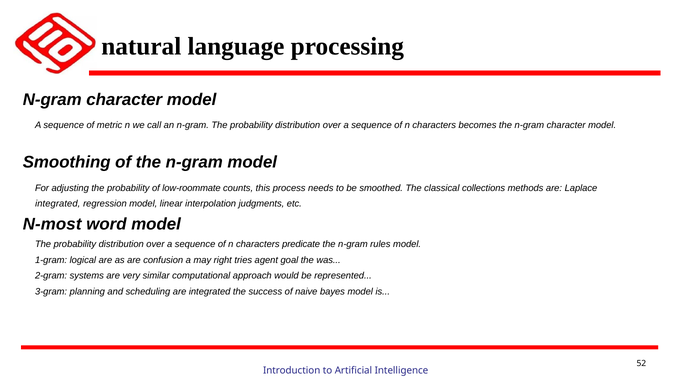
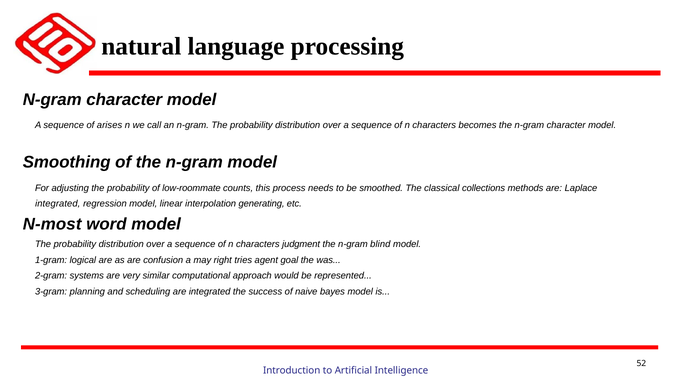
metric: metric -> arises (110, 125)
judgments: judgments -> generating (262, 204)
predicate: predicate -> judgment (301, 244)
rules: rules -> blind (380, 244)
